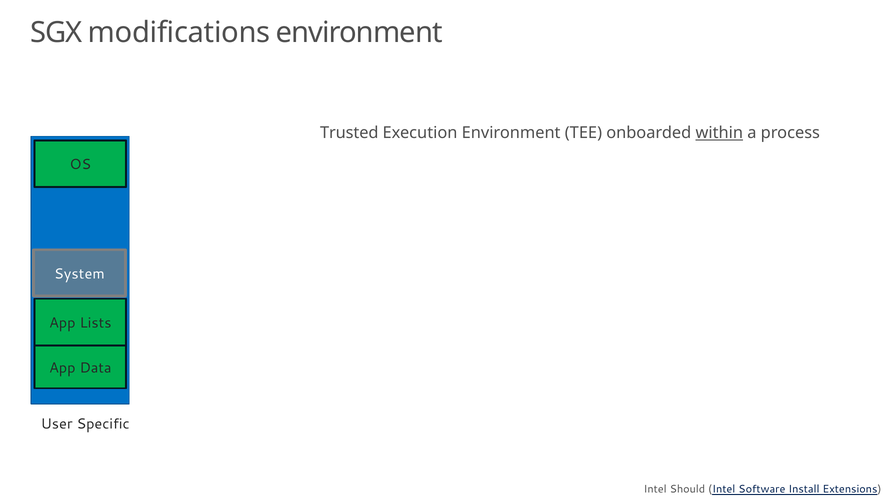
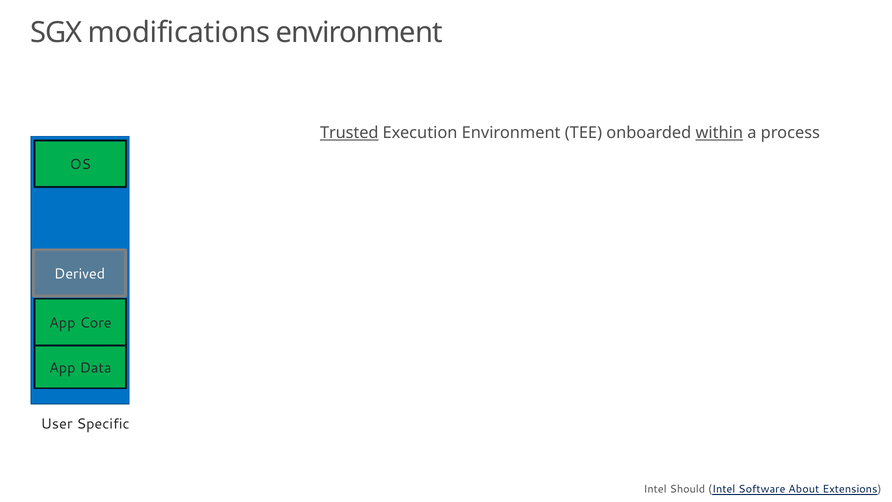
Trusted underline: none -> present (349, 133)
System: System -> Derived (80, 274)
Lists: Lists -> Core (96, 323)
Install: Install -> About (804, 489)
